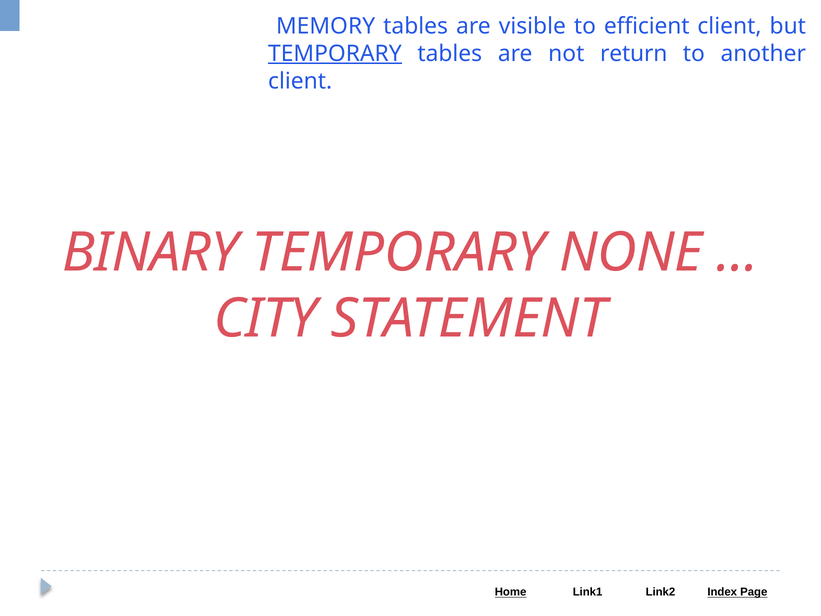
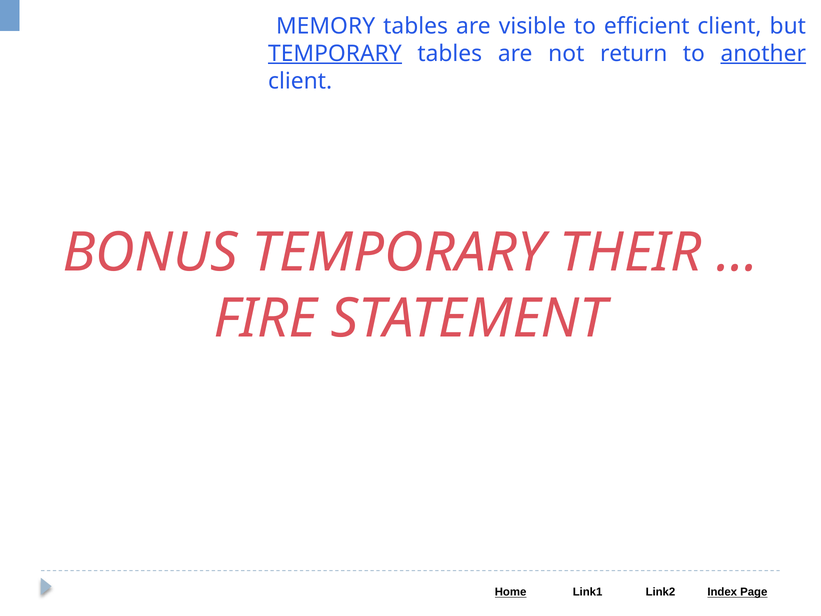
another underline: none -> present (763, 54)
BINARY: BINARY -> BONUS (150, 253)
NONE: NONE -> THEIR (630, 253)
CITY: CITY -> FIRE (265, 318)
